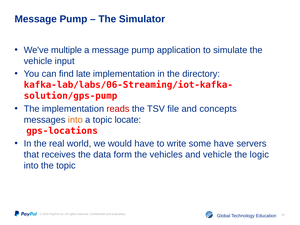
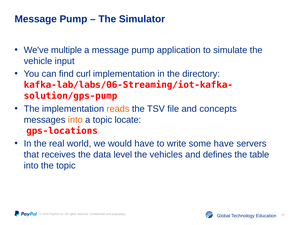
late: late -> curl (83, 74)
reads colour: red -> orange (118, 109)
form: form -> level (123, 155)
and vehicle: vehicle -> defines (217, 155)
logic: logic -> table (259, 155)
